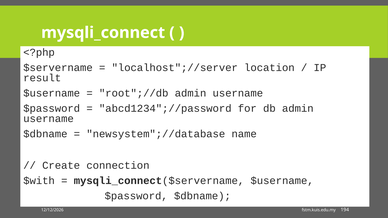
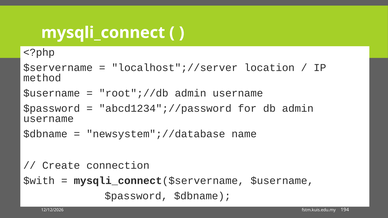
result: result -> method (42, 78)
